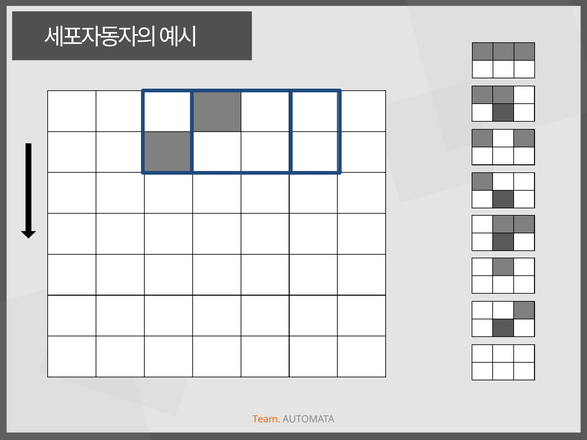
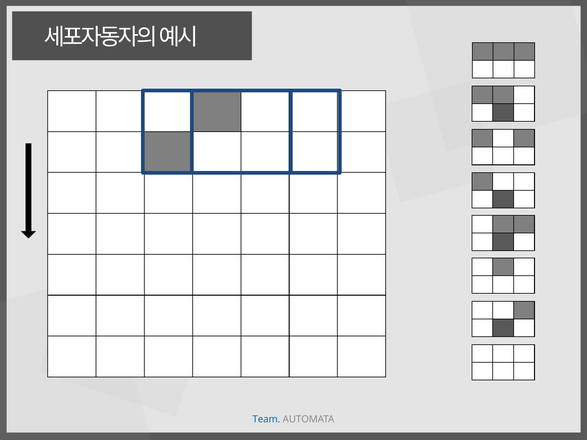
Team colour: orange -> blue (266, 420)
